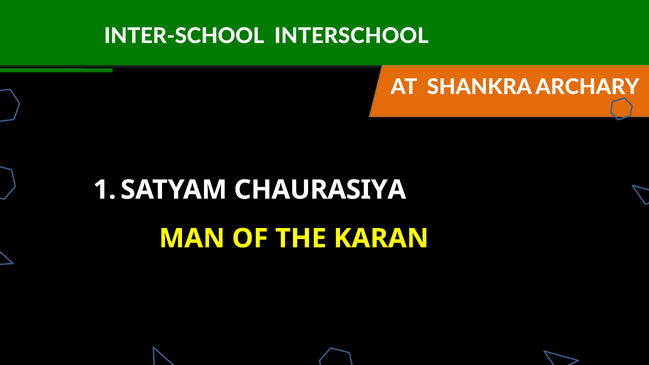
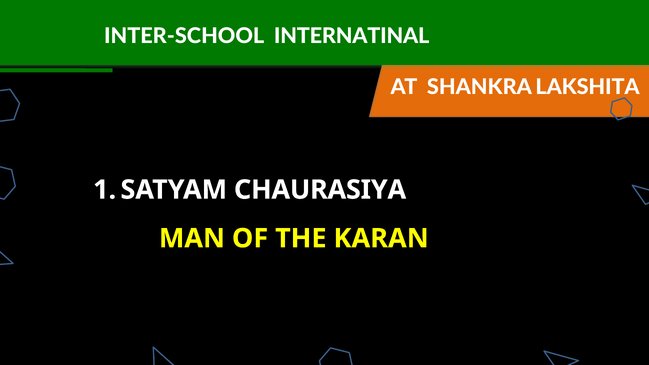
INTERSCHOOL: INTERSCHOOL -> INTERNATINAL (352, 36)
ARCHARY: ARCHARY -> LAKSHITA (588, 87)
